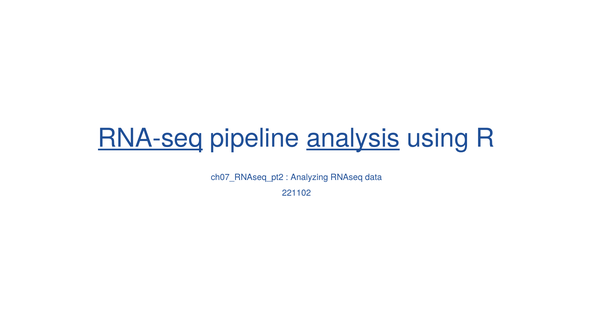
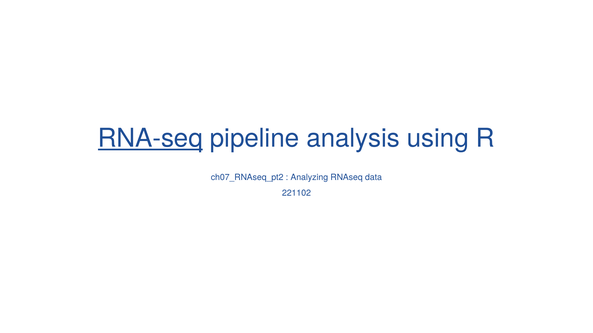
analysis underline: present -> none (353, 139)
